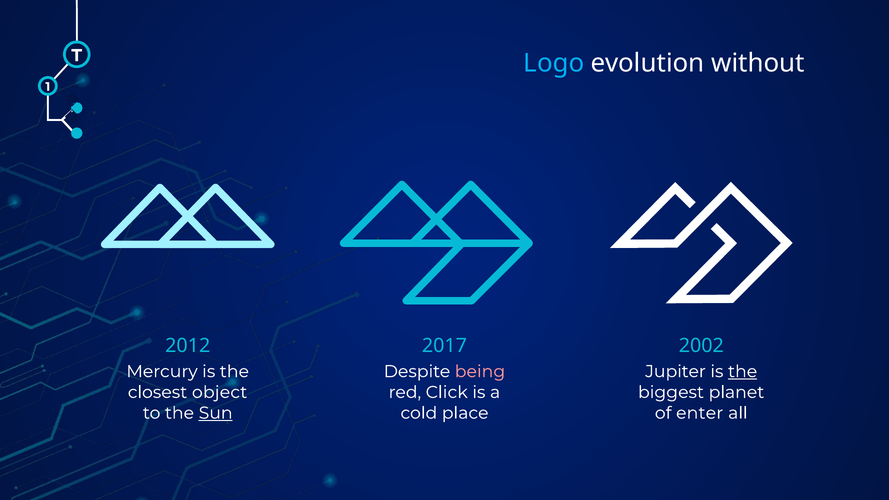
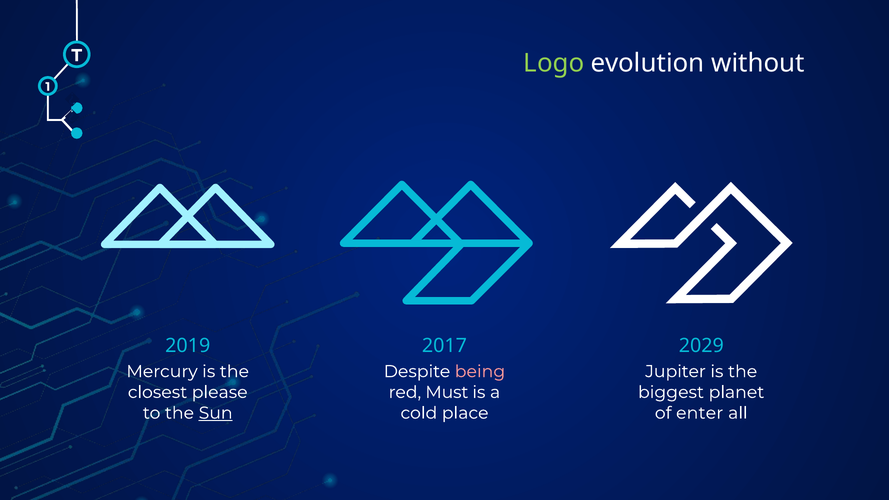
Logo colour: light blue -> light green (554, 63)
2012: 2012 -> 2019 (188, 346)
2002: 2002 -> 2029 (701, 346)
the underline: present -> none (743, 372)
object: object -> please (220, 392)
Click: Click -> Must (447, 392)
